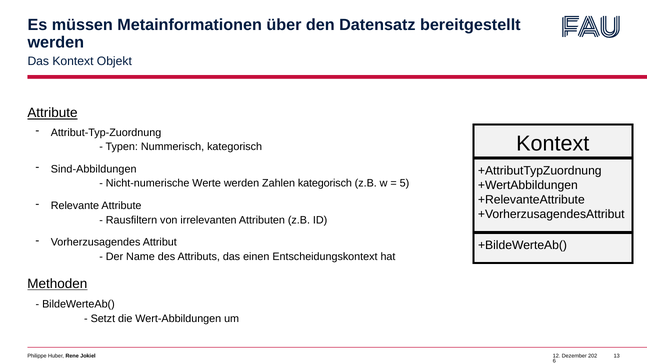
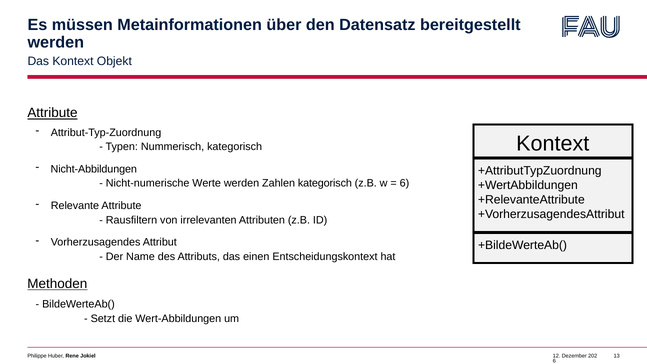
Sind-Abbildungen: Sind-Abbildungen -> Nicht-Abbildungen (94, 169)
5: 5 -> 6 (405, 183)
